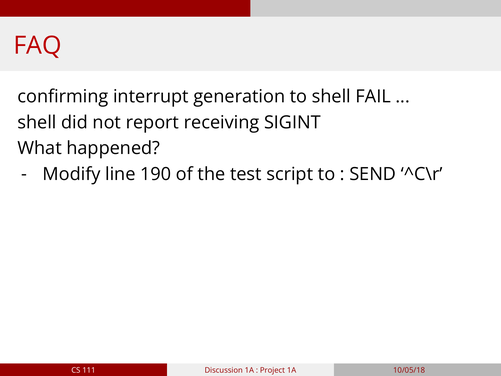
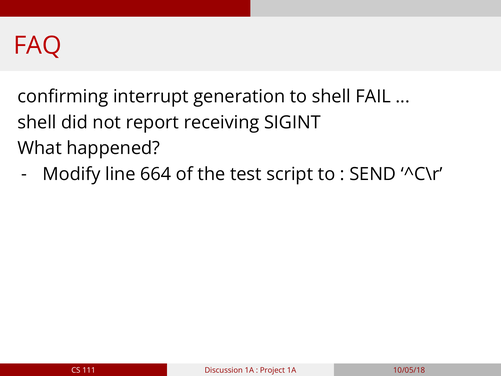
190: 190 -> 664 (156, 174)
